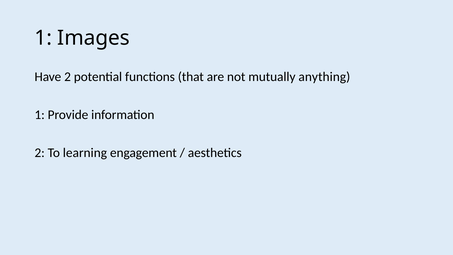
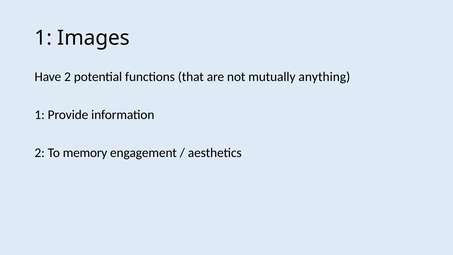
learning: learning -> memory (85, 153)
